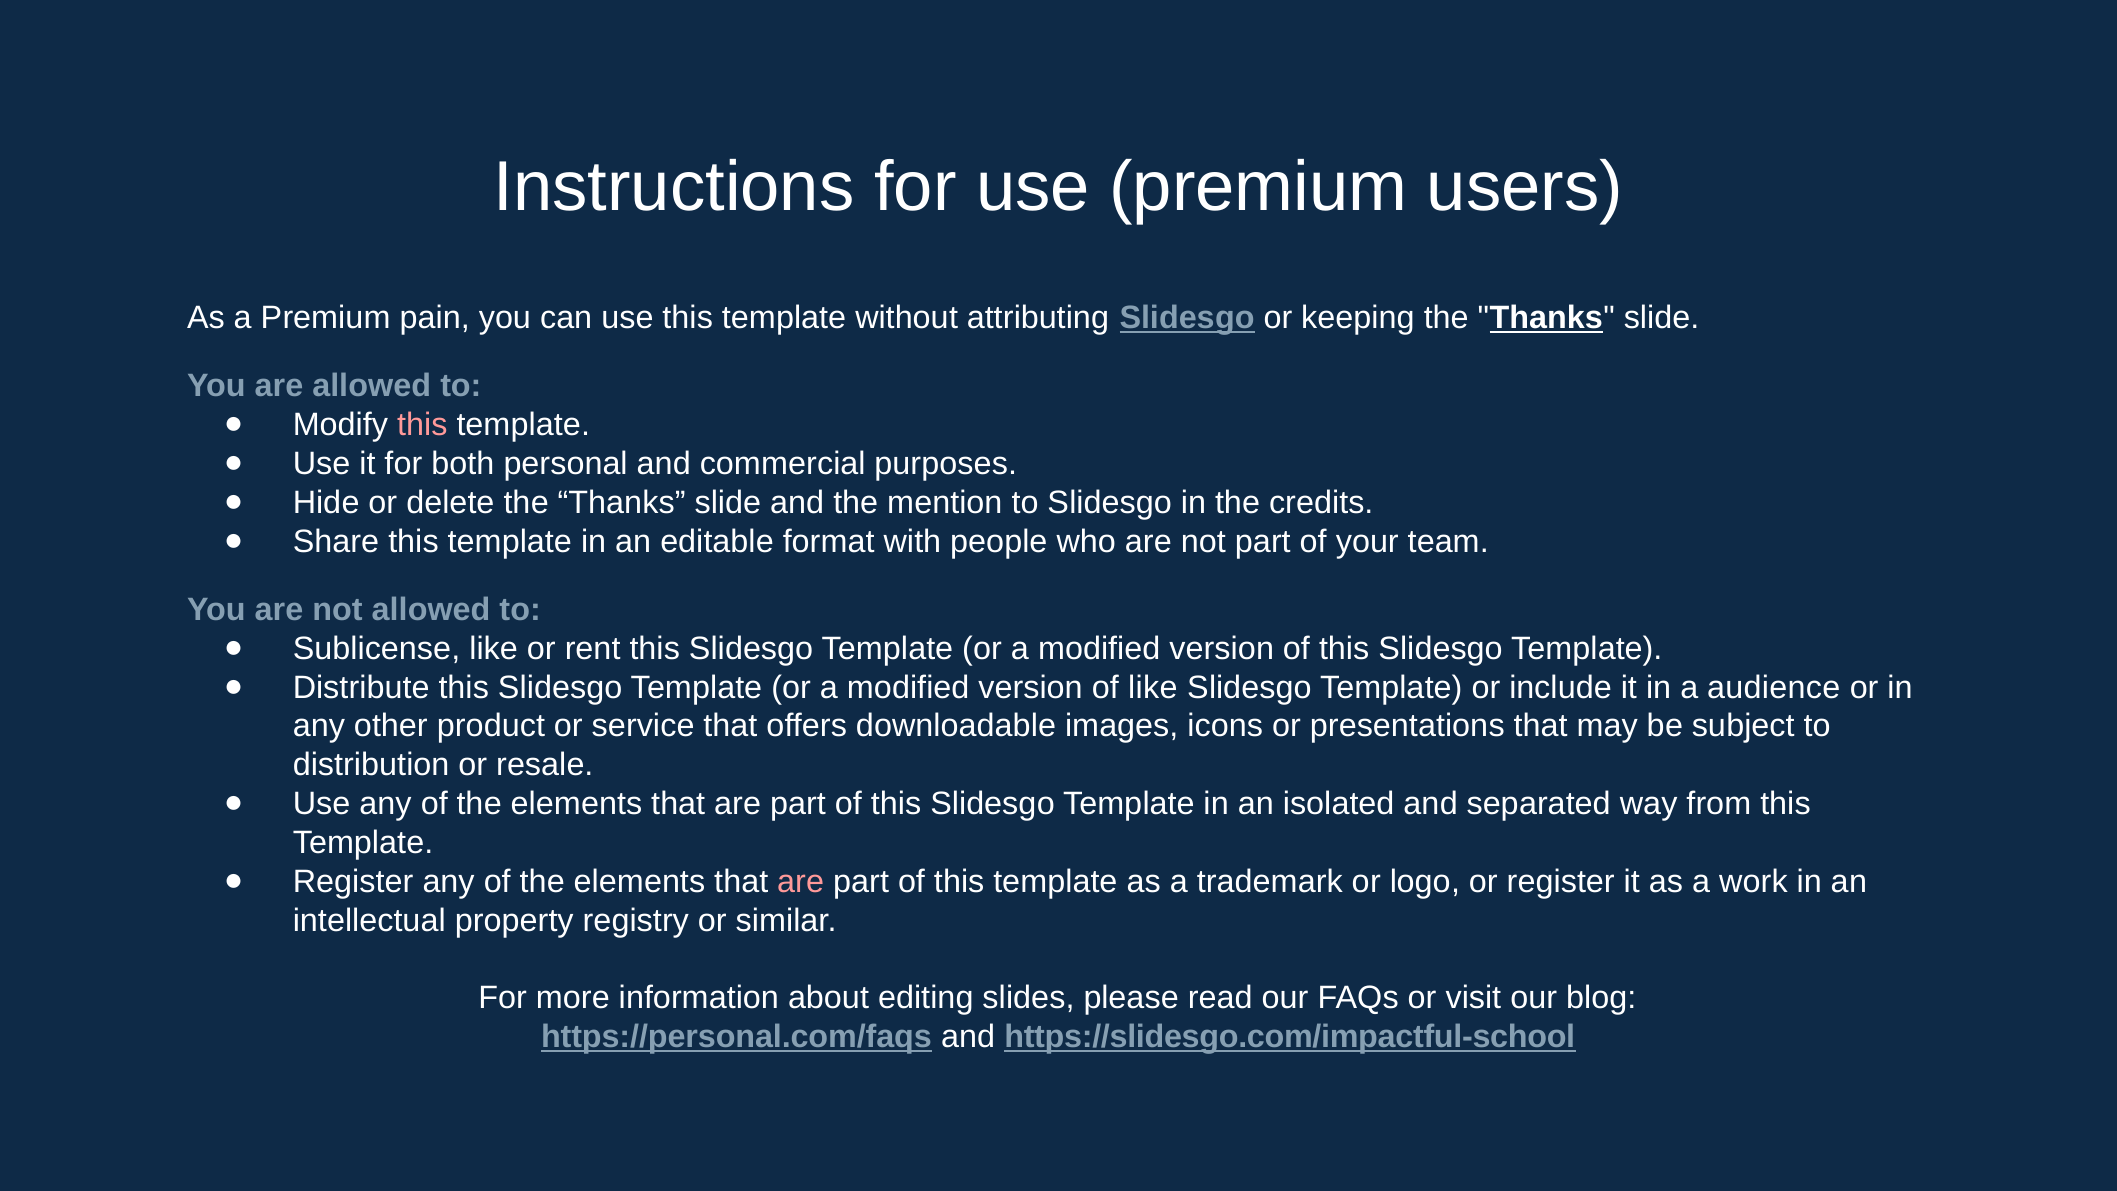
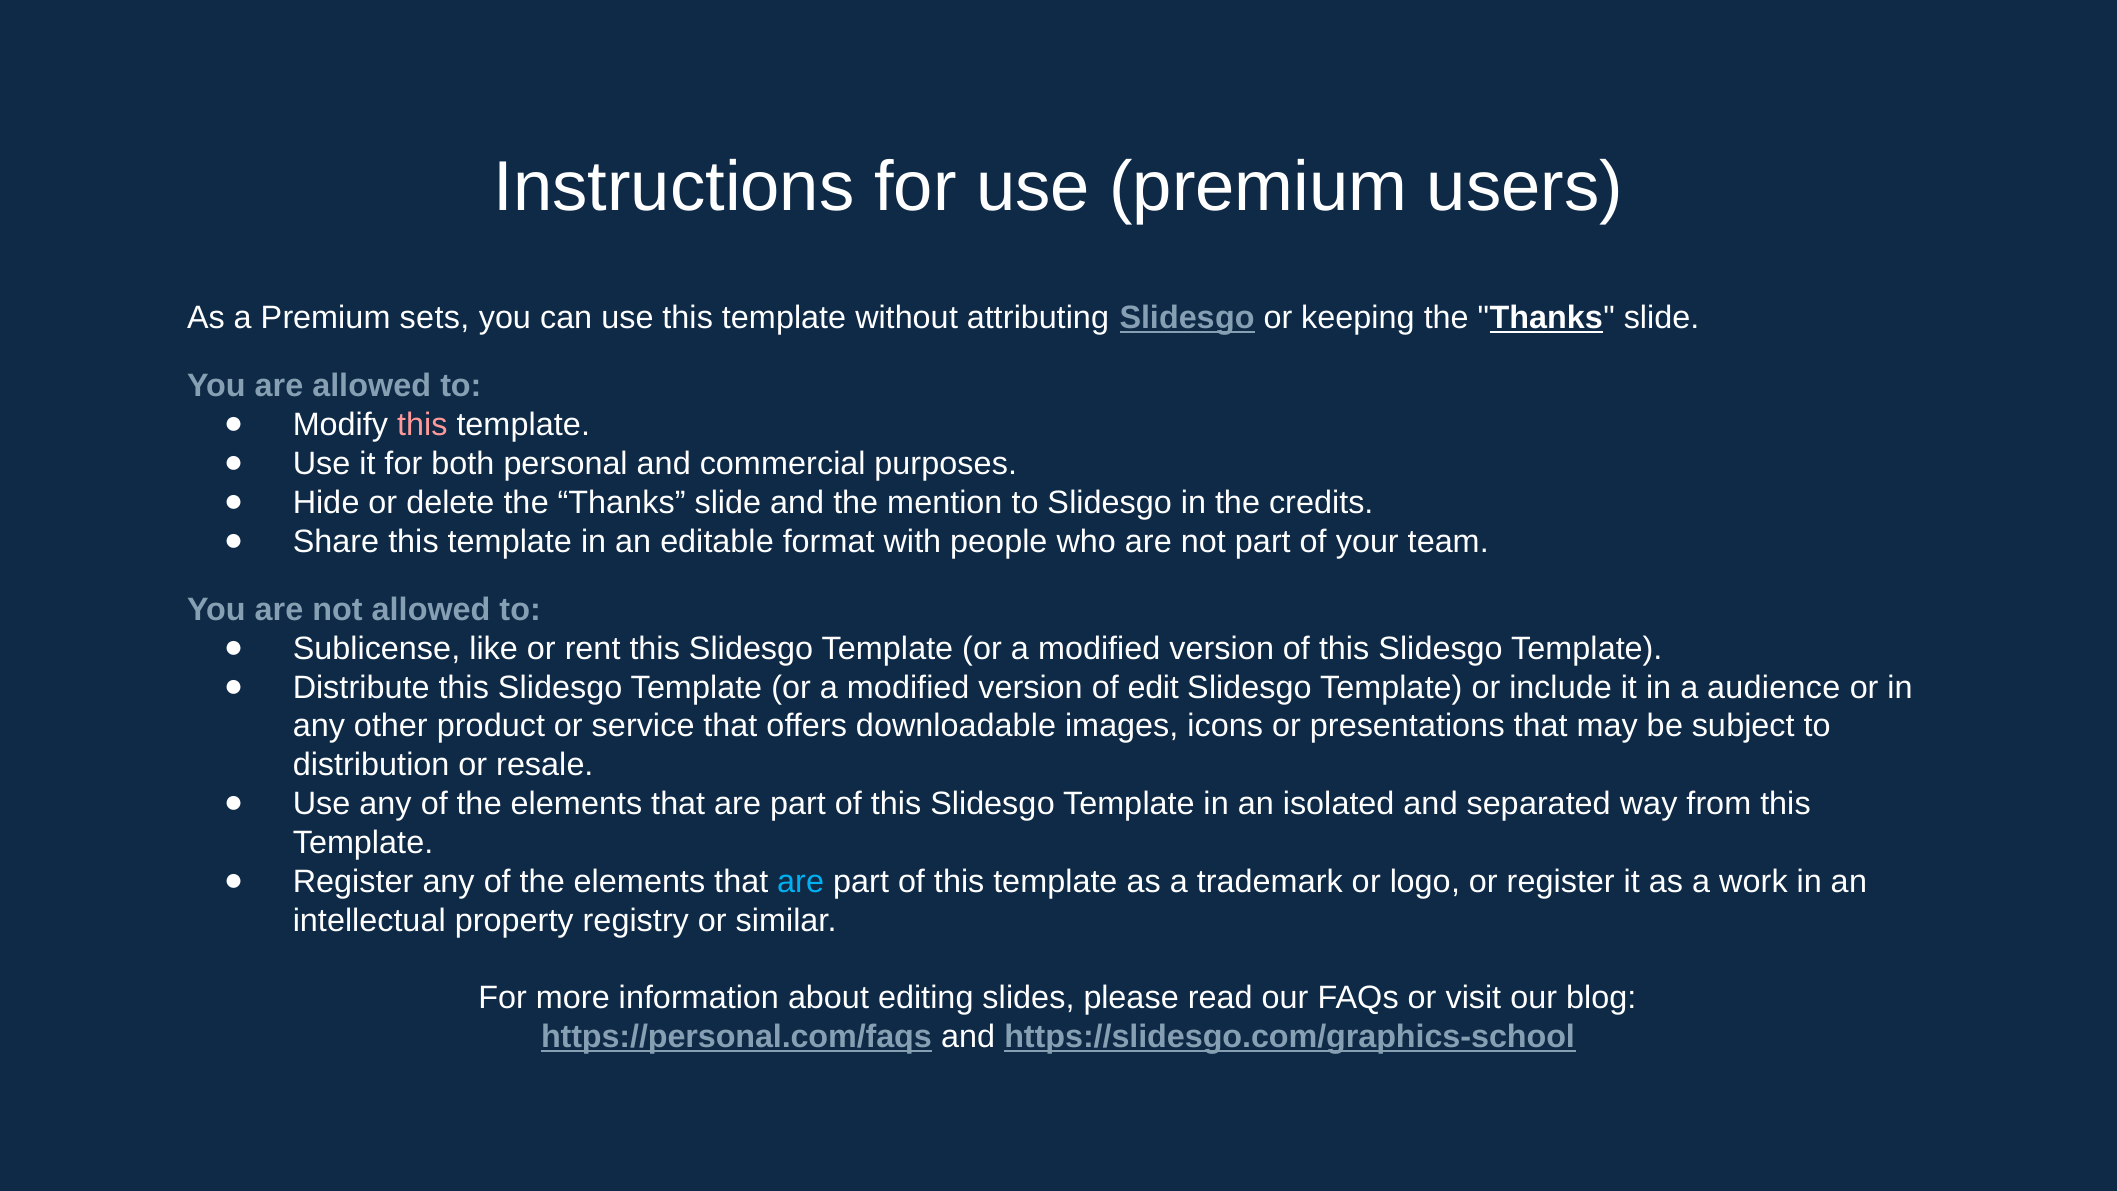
pain: pain -> sets (435, 318)
of like: like -> edit (1153, 687)
are colour: pink -> light blue (801, 882)
https://slidesgo.com/impactful-school: https://slidesgo.com/impactful-school -> https://slidesgo.com/graphics-school (1290, 1037)
